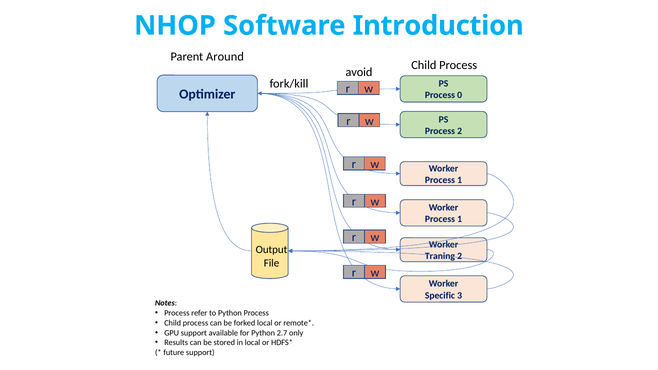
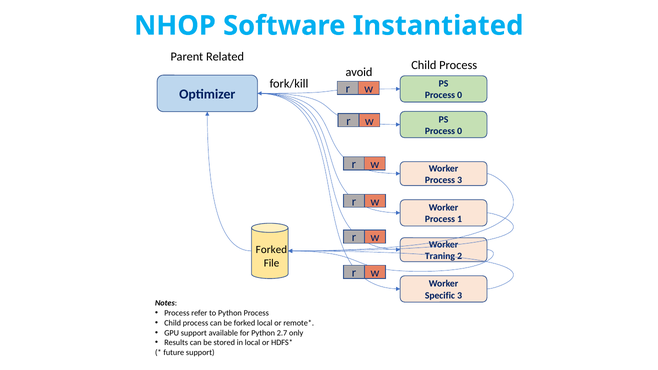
Introduction: Introduction -> Instantiated (438, 26)
Around: Around -> Related (225, 57)
2: 2 -> 0 (460, 131)
1: 1 -> 3 (460, 180)
Output: Output -> Forked (271, 250)
